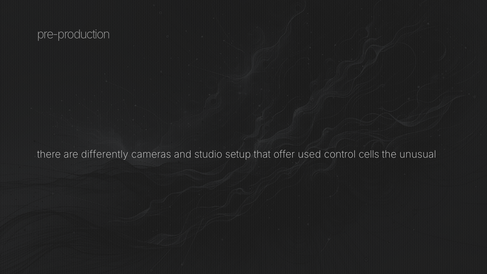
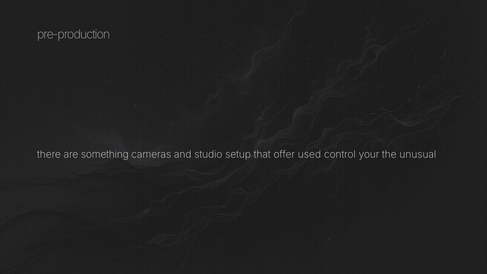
differently: differently -> something (105, 154)
cells: cells -> your (369, 154)
